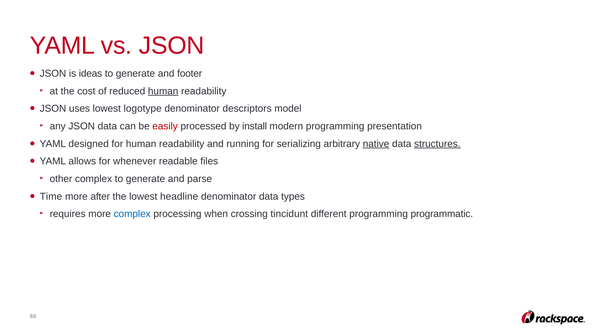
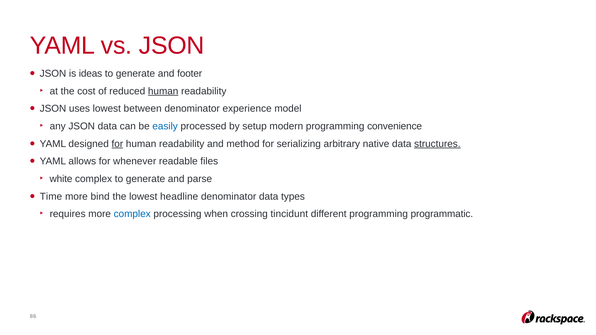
logotype: logotype -> between (143, 109)
descriptors: descriptors -> experience (247, 109)
easily colour: red -> blue (165, 126)
install: install -> setup (255, 126)
presentation: presentation -> convenience (395, 126)
for underline: none -> present (117, 144)
running: running -> method (243, 144)
native underline: present -> none (376, 144)
other: other -> white (61, 179)
after: after -> bind (100, 197)
